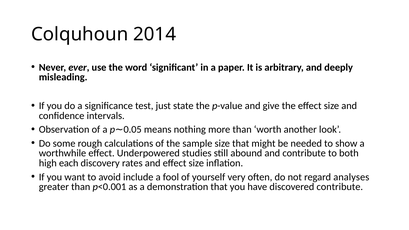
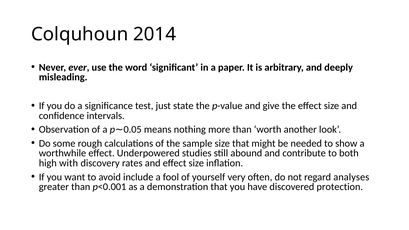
each: each -> with (69, 163)
discovered contribute: contribute -> protection (340, 187)
